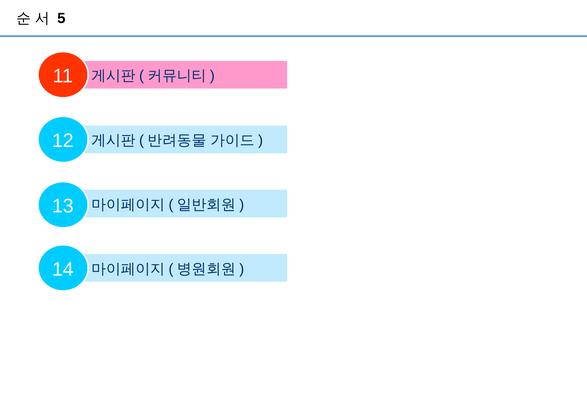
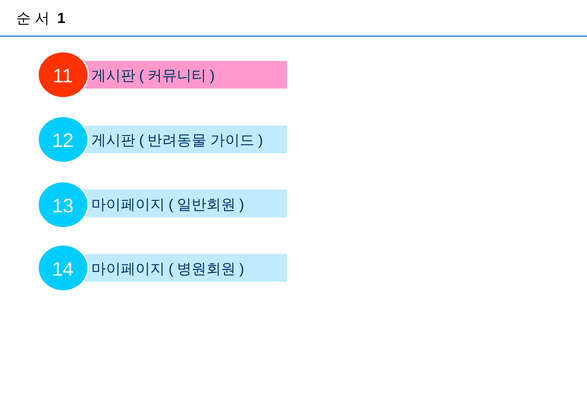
5: 5 -> 1 (61, 18)
